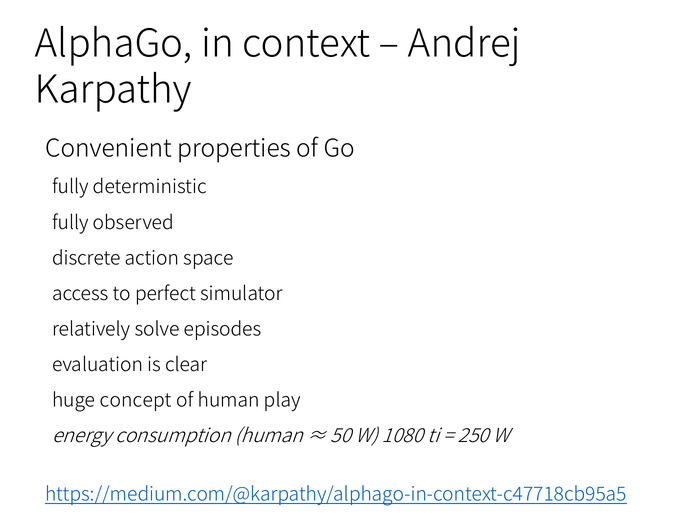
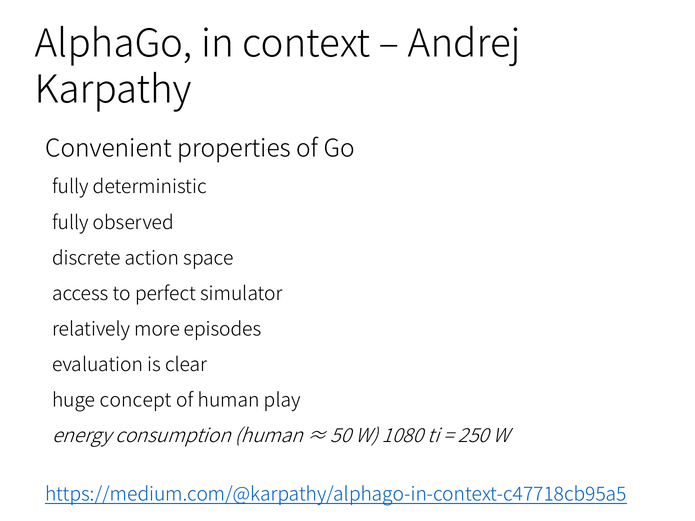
solve: solve -> more (157, 329)
